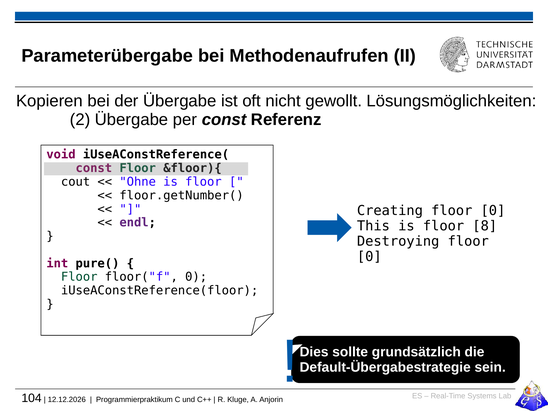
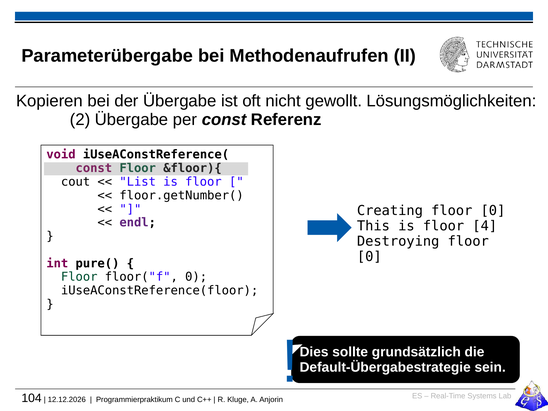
Ohne: Ohne -> List (138, 182)
8: 8 -> 4 (485, 226)
